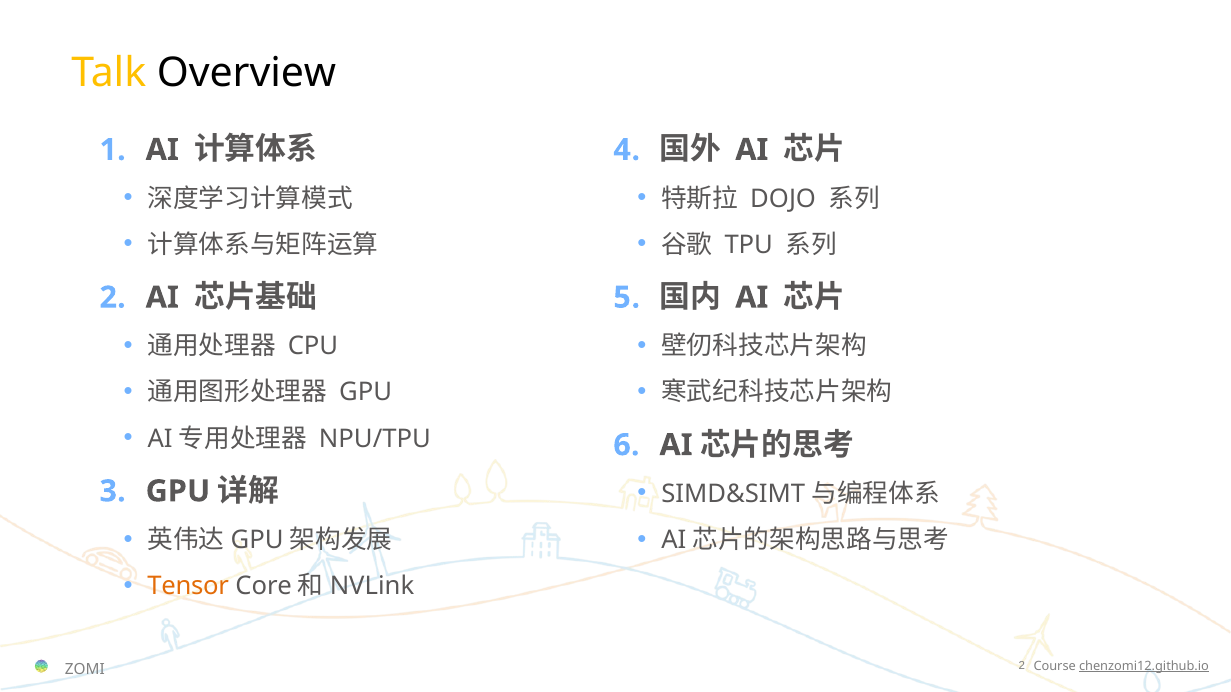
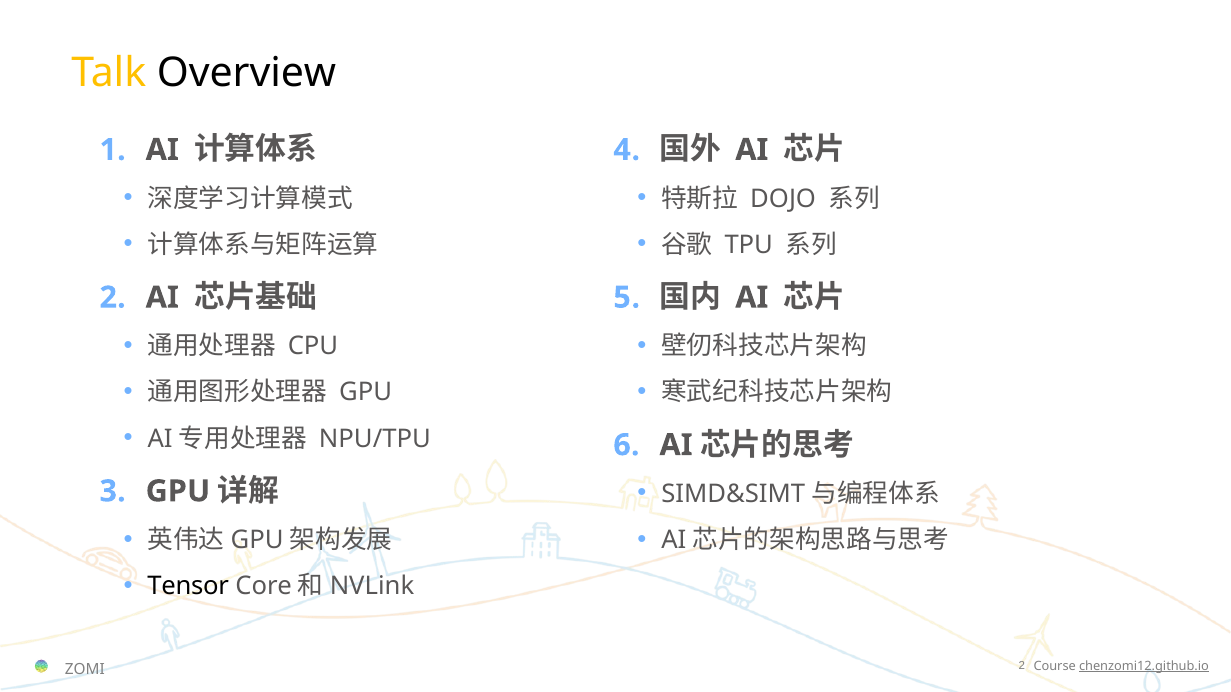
Tensor colour: orange -> black (188, 586)
